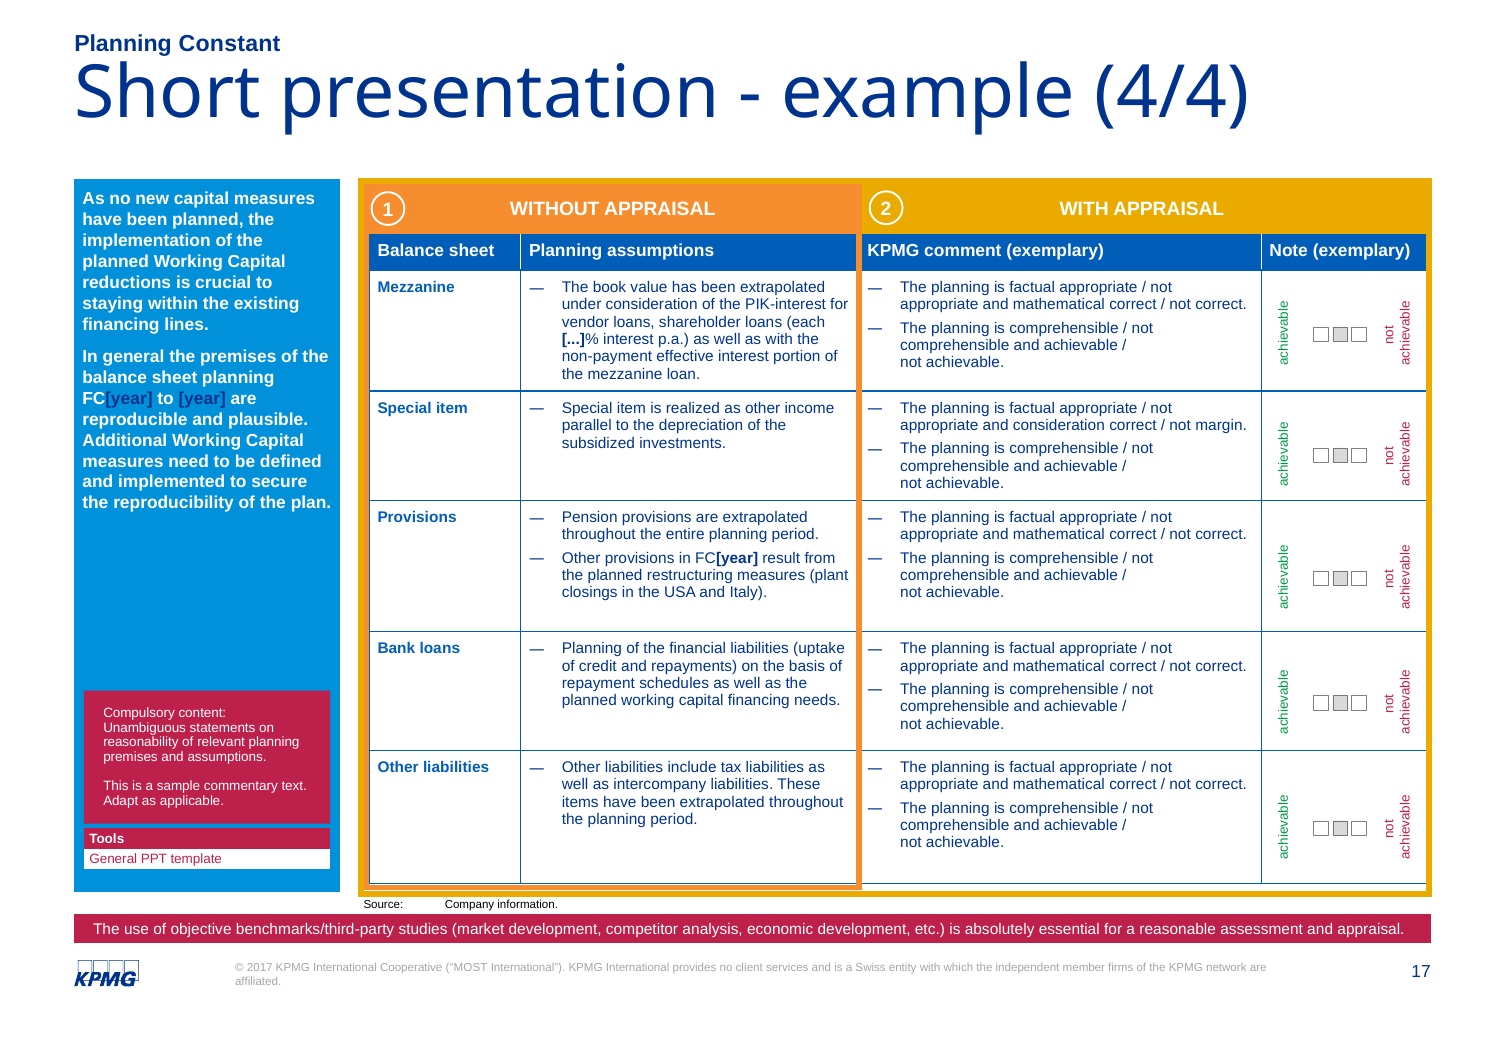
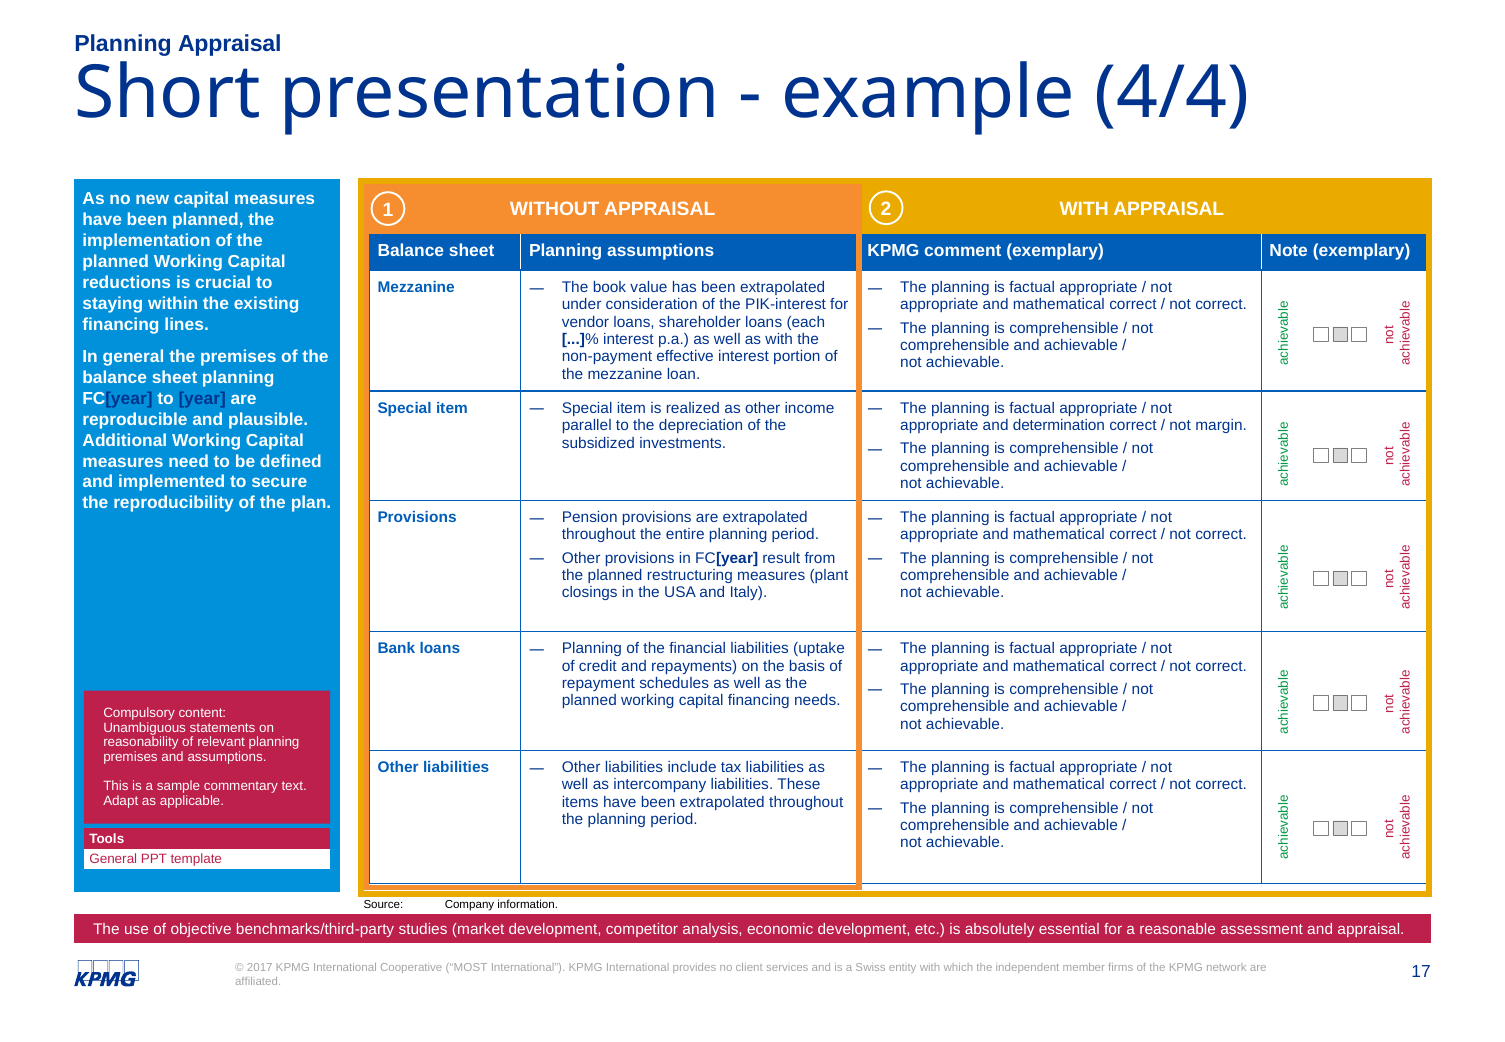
Planning Constant: Constant -> Appraisal (230, 44)
and consideration: consideration -> determination (1059, 426)
